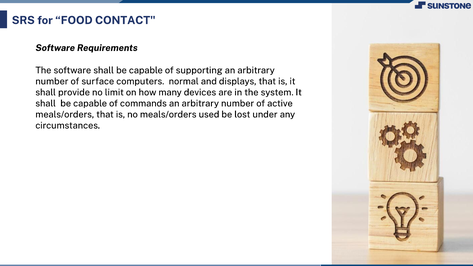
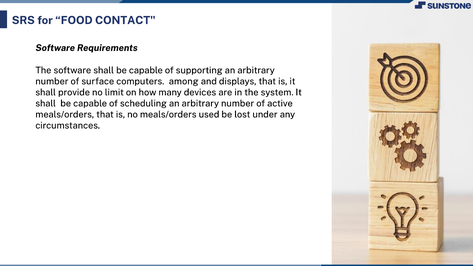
normal: normal -> among (184, 81)
commands: commands -> scheduling (143, 103)
